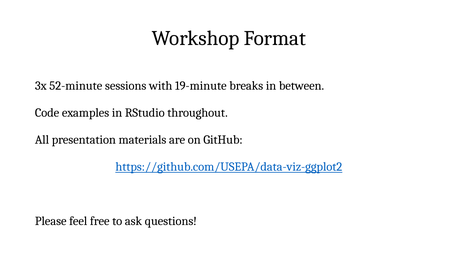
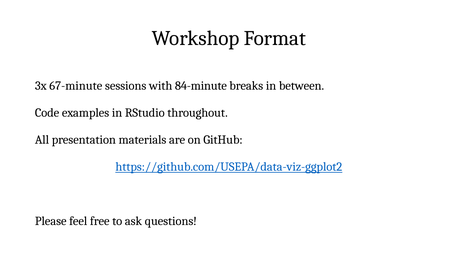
52-minute: 52-minute -> 67-minute (76, 86)
19-minute: 19-minute -> 84-minute (201, 86)
